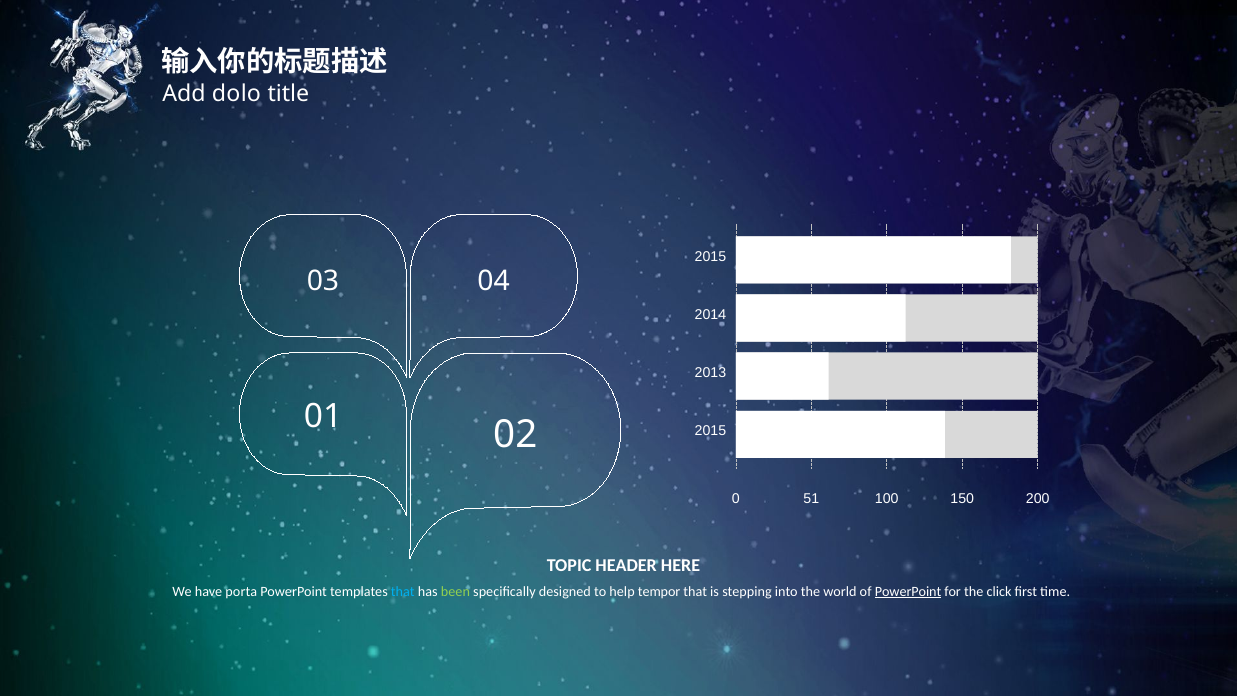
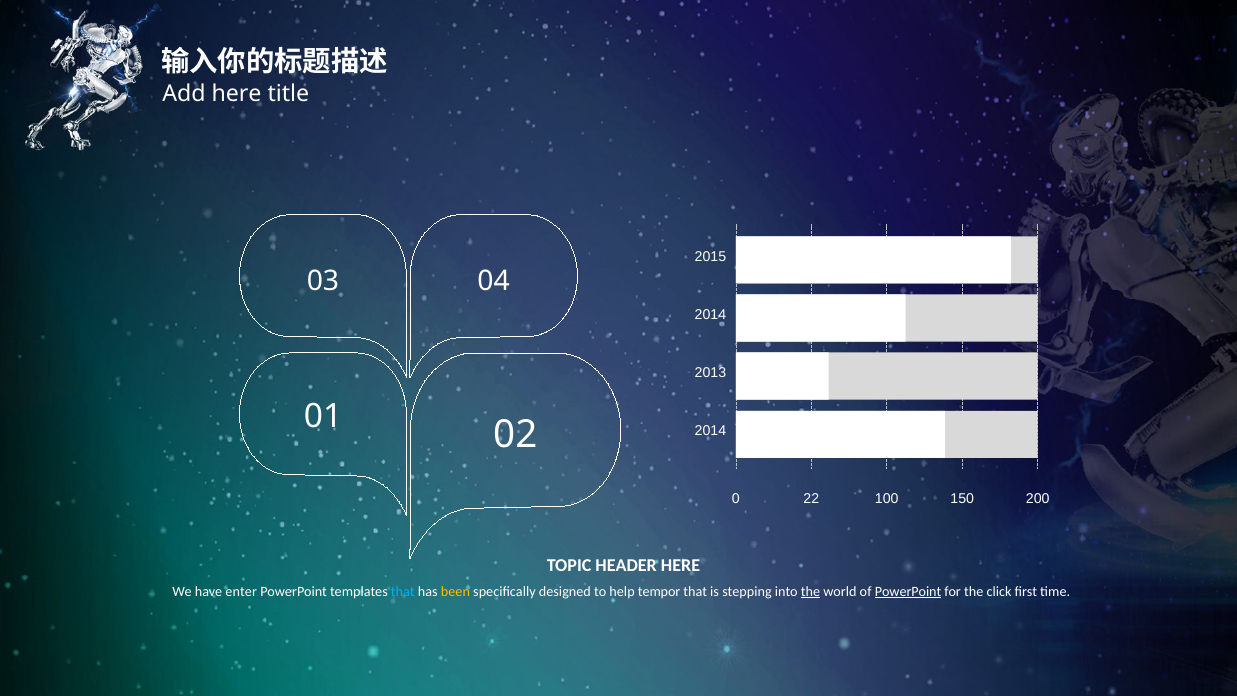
Add dolo: dolo -> here (237, 94)
2015: 2015 -> 2014 (710, 431)
51: 51 -> 22 (811, 499)
porta: porta -> enter (241, 591)
been colour: light green -> yellow (455, 591)
the underline: none -> present (810, 591)
